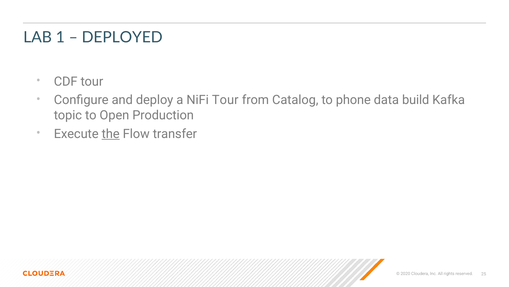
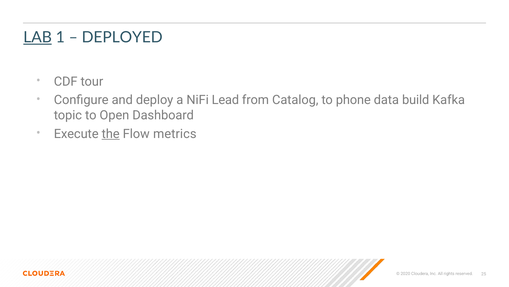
LAB underline: none -> present (38, 37)
NiFi Tour: Tour -> Lead (225, 100)
Production: Production -> Dashboard (163, 115)
transfer: transfer -> metrics (175, 134)
